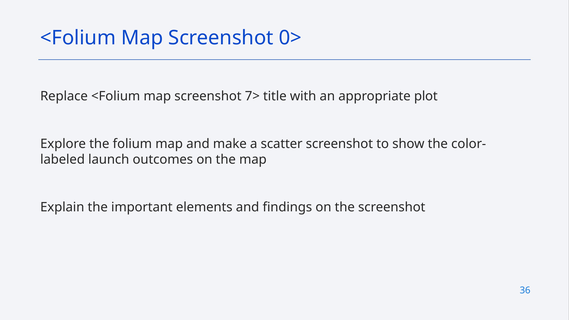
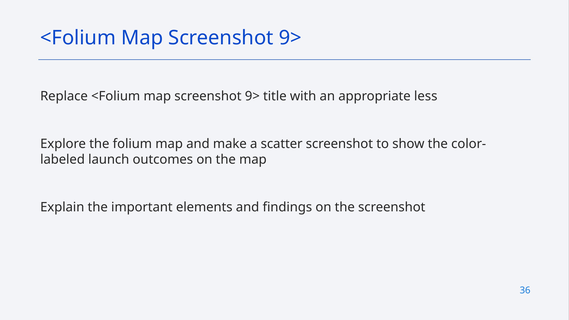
0>: 0> -> 9> (290, 38)
7>: 7> -> 9> (252, 96)
plot: plot -> less (426, 96)
